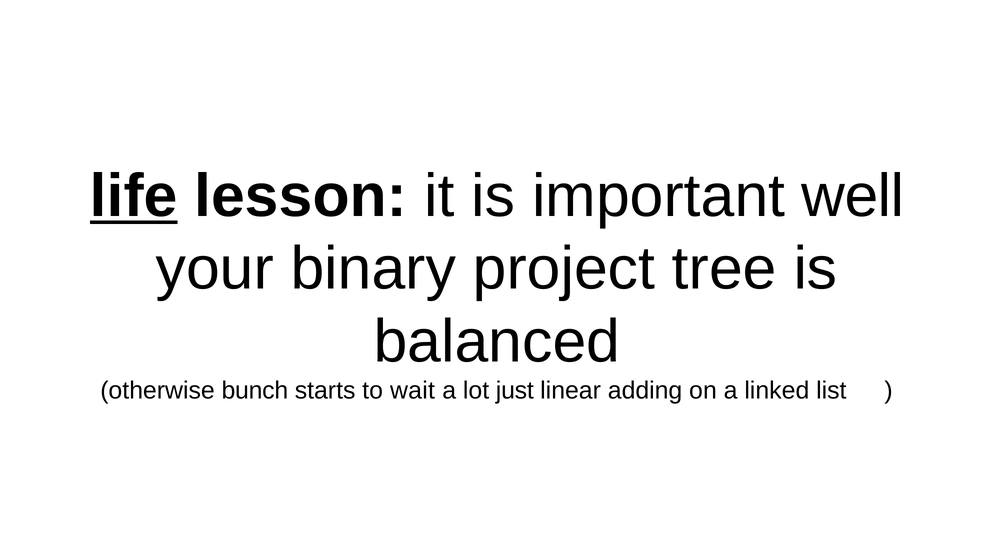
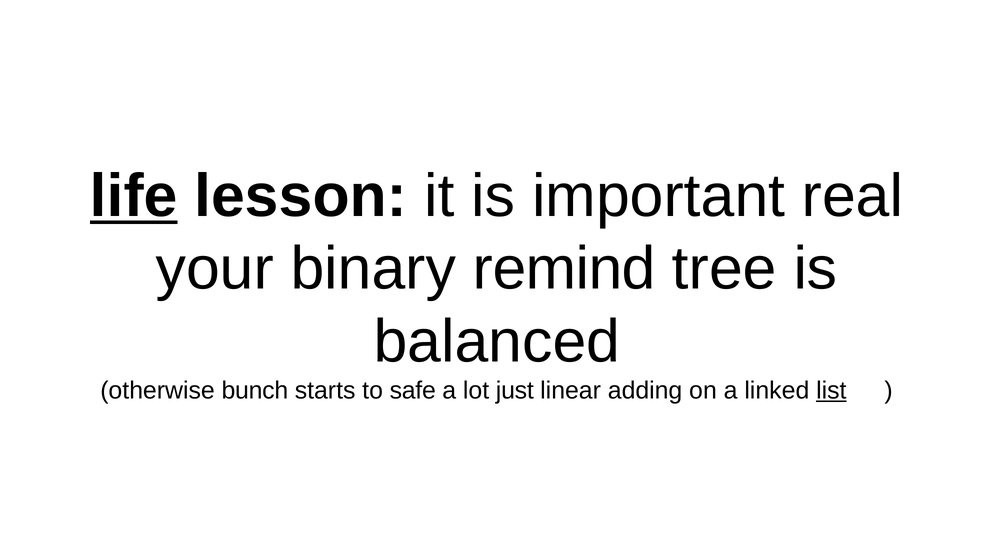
well: well -> real (853, 196)
project: project -> remind (564, 269)
wait: wait -> safe (413, 391)
list underline: none -> present (831, 391)
